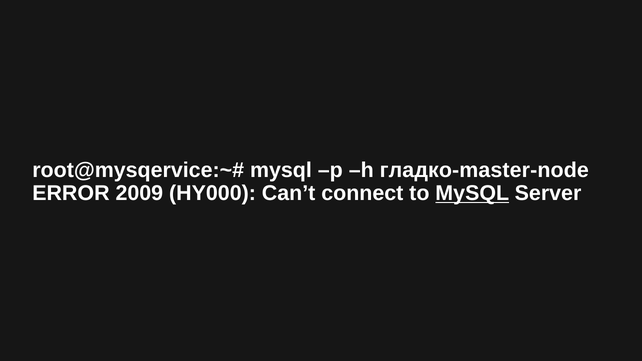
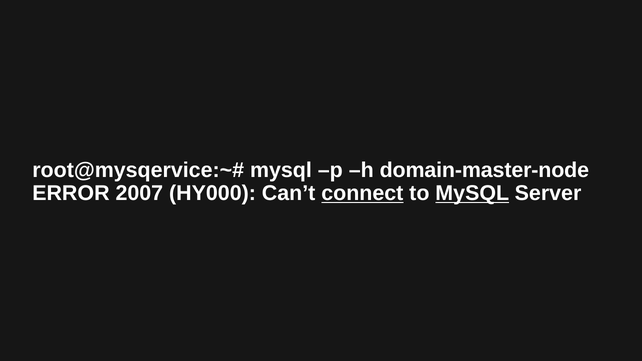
гладко-master-node: гладко-master-node -> domain-master-node (484, 170)
2009: 2009 -> 2007 (139, 193)
connect underline: none -> present (362, 193)
